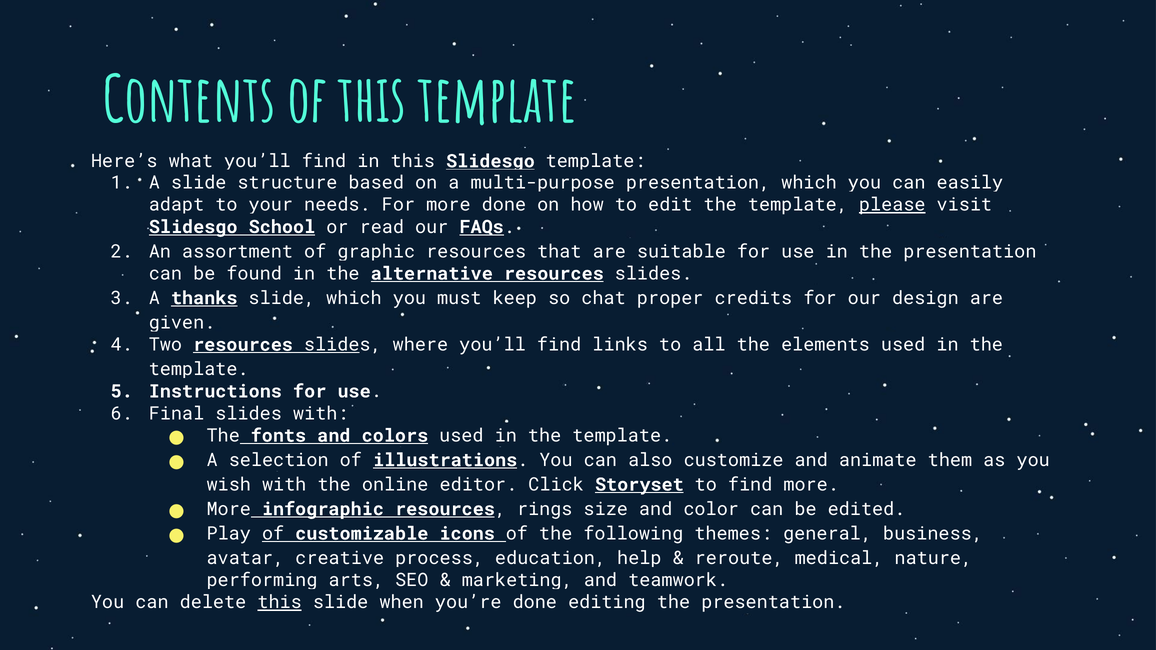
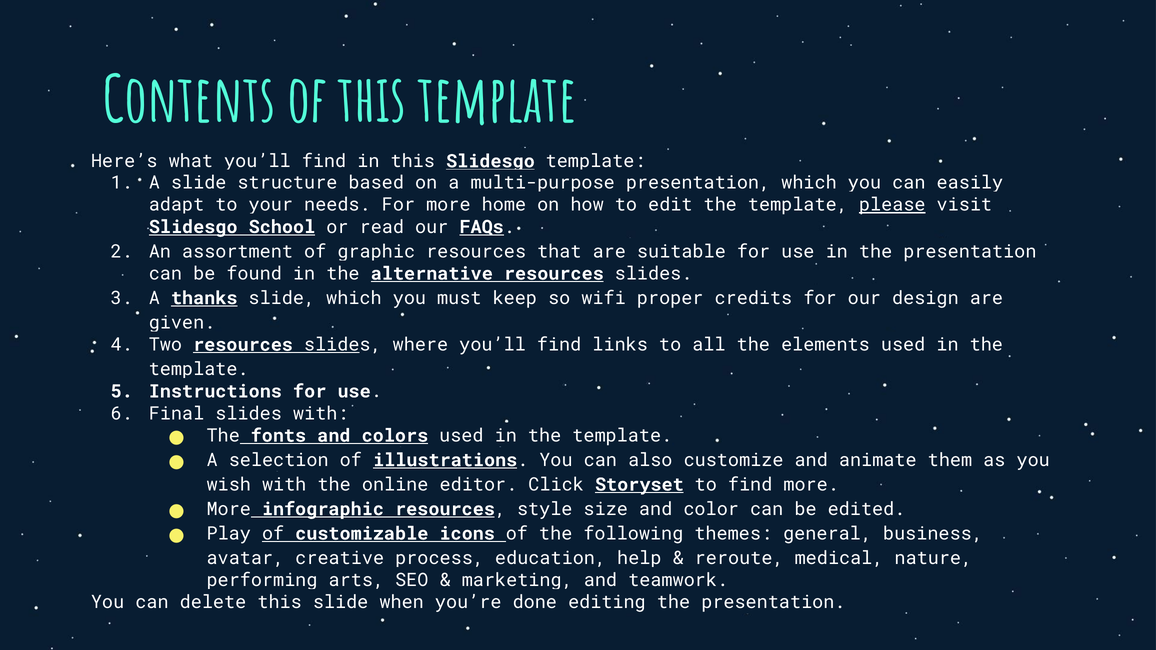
done: done -> home (504, 205)
chat: chat -> wifi (604, 298)
rings: rings -> style (545, 509)
this underline: present -> none (280, 603)
